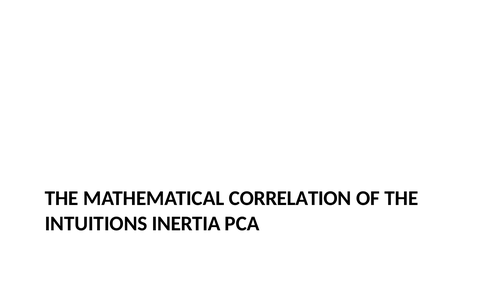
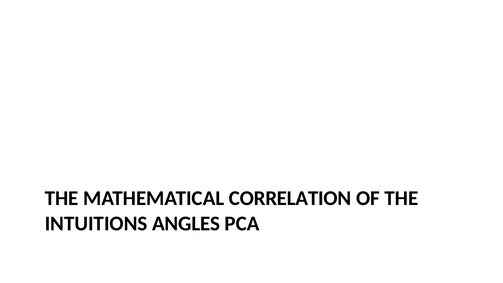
INERTIA: INERTIA -> ANGLES (186, 224)
